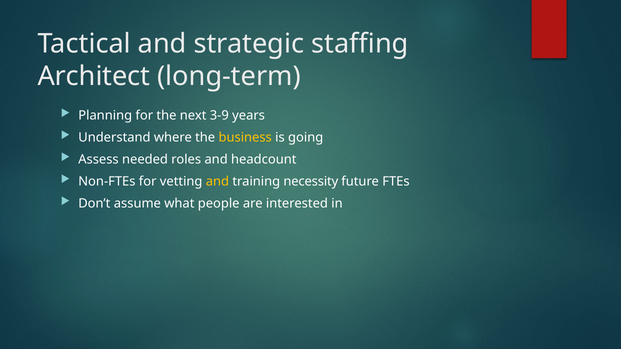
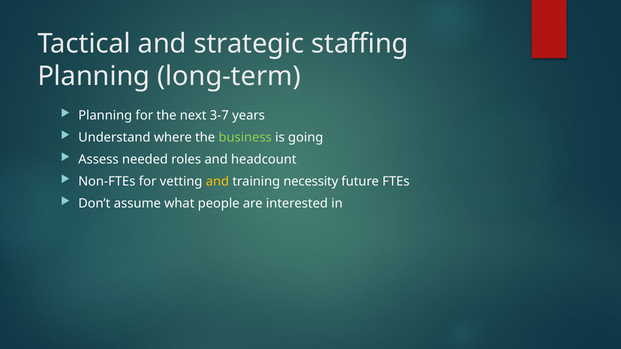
Architect: Architect -> Planning (94, 76)
3-9: 3-9 -> 3-7 (219, 116)
business colour: yellow -> light green (245, 138)
